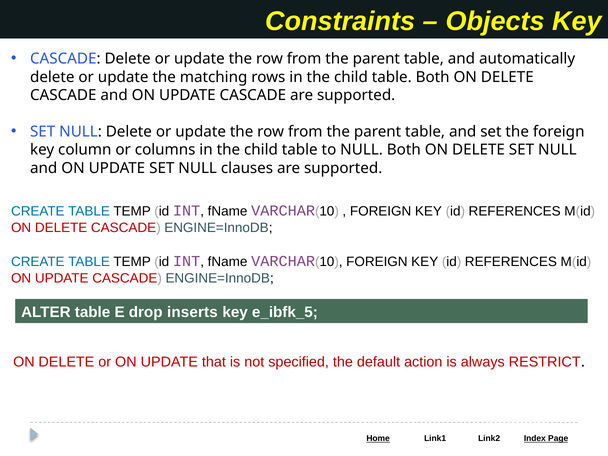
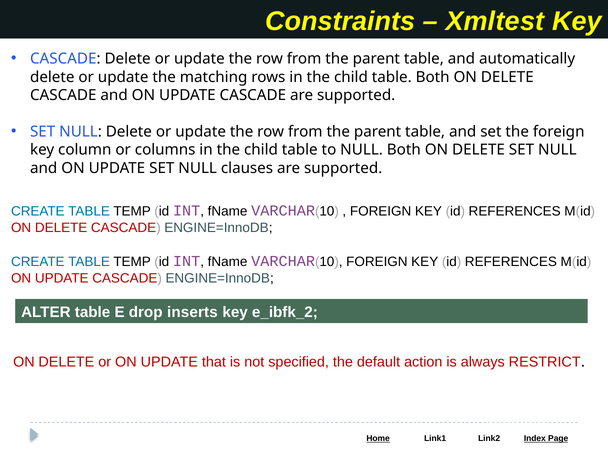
Objects: Objects -> Xmltest (495, 21)
e_ibfk_5: e_ibfk_5 -> e_ibfk_2 (285, 312)
